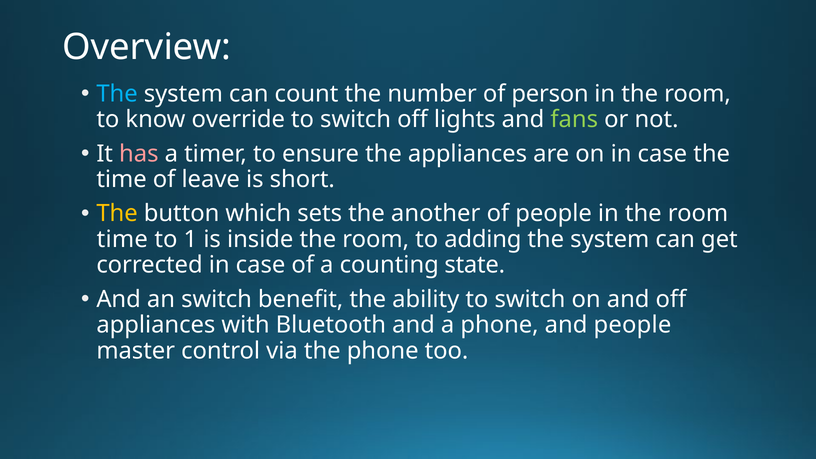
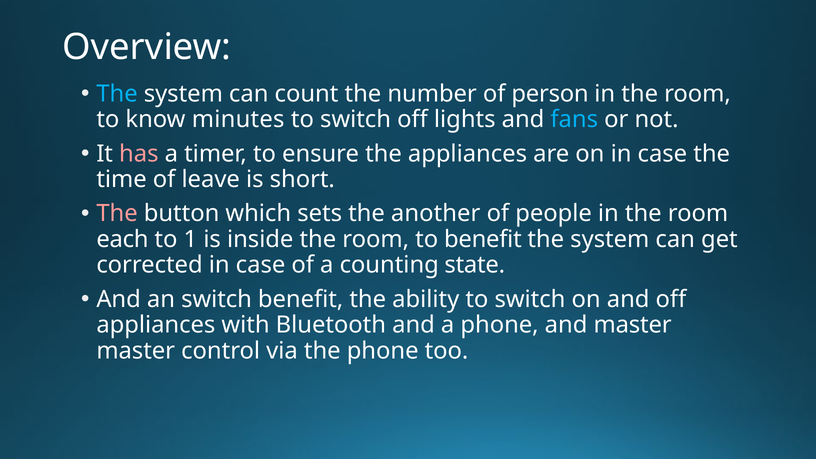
override: override -> minutes (238, 119)
fans colour: light green -> light blue (574, 119)
The colour: yellow -> pink (117, 214)
time: time -> each (122, 239)
to adding: adding -> benefit (483, 239)
and people: people -> master (633, 325)
